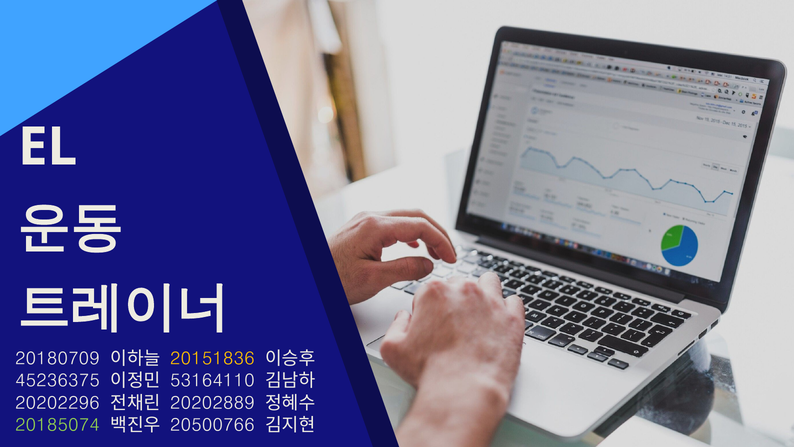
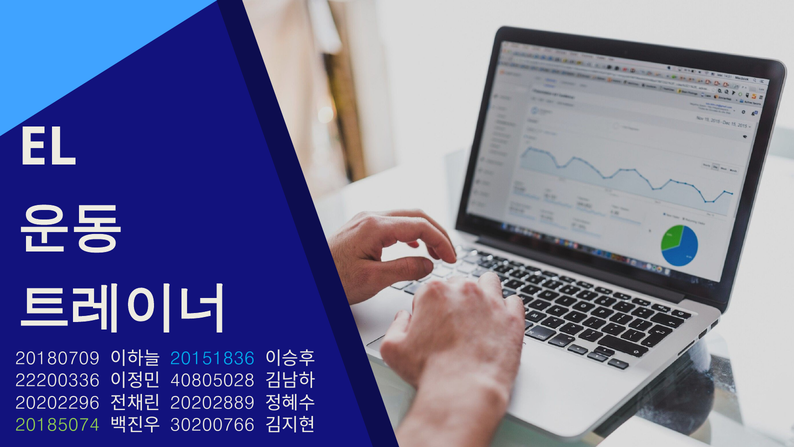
20151836 colour: yellow -> light blue (212, 358)
45236375: 45236375 -> 22200336 (57, 380)
53164110: 53164110 -> 40805028 (212, 380)
20500766: 20500766 -> 30200766 (212, 425)
